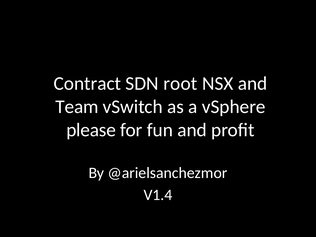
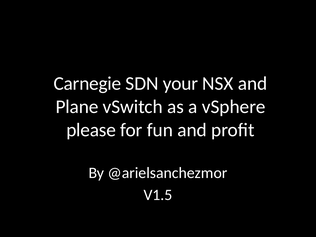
Contract: Contract -> Carnegie (87, 83)
root: root -> your (181, 83)
Team: Team -> Plane (77, 107)
V1.4: V1.4 -> V1.5 (158, 195)
